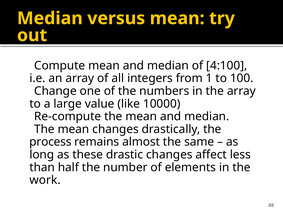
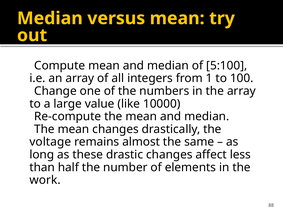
4:100: 4:100 -> 5:100 (227, 66)
process: process -> voltage (50, 142)
